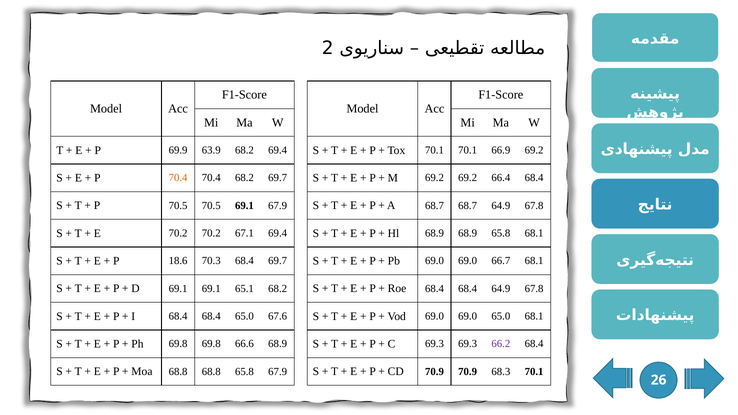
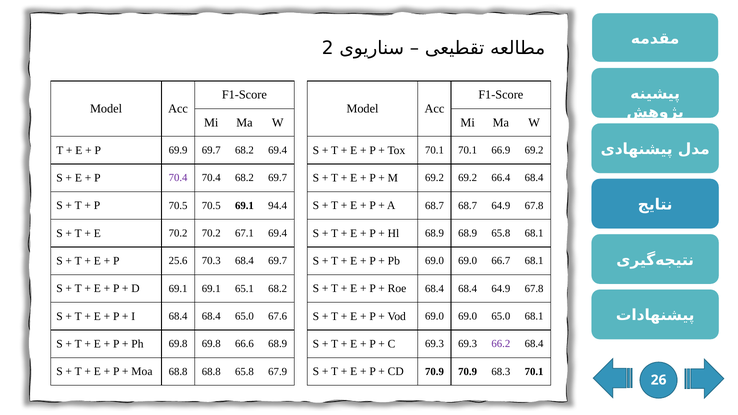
69.9 63.9: 63.9 -> 69.7 (211, 150)
70.4 colour: orange -> purple (178, 178)
69.1 67.9: 67.9 -> 94.4 (278, 206)
18.6: 18.6 -> 25.6 (178, 261)
